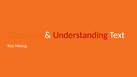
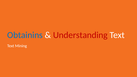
Obtainins colour: orange -> blue (25, 35)
